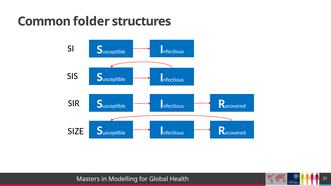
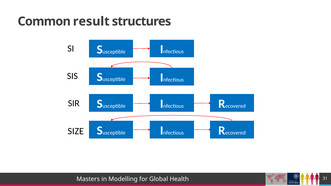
folder: folder -> result (91, 21)
